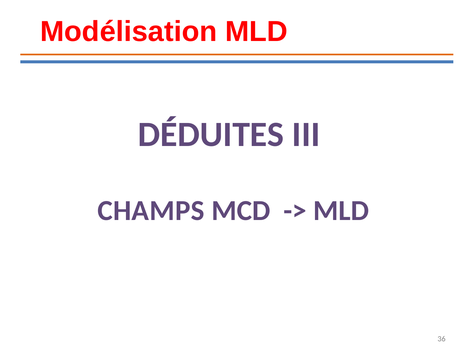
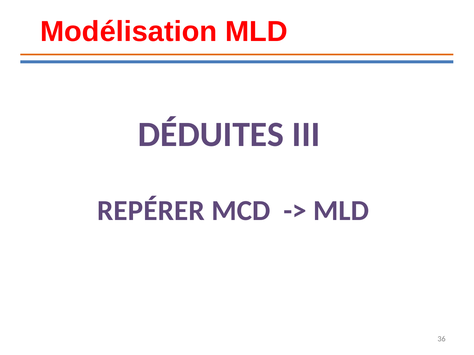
CHAMPS: CHAMPS -> REPÉRER (151, 211)
